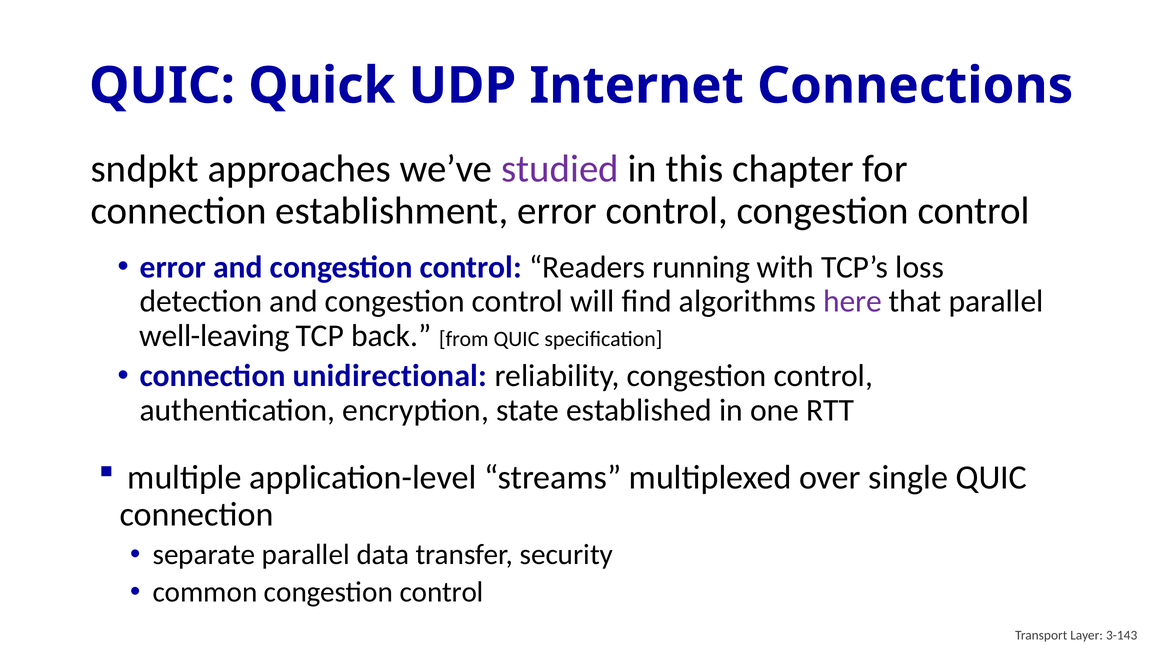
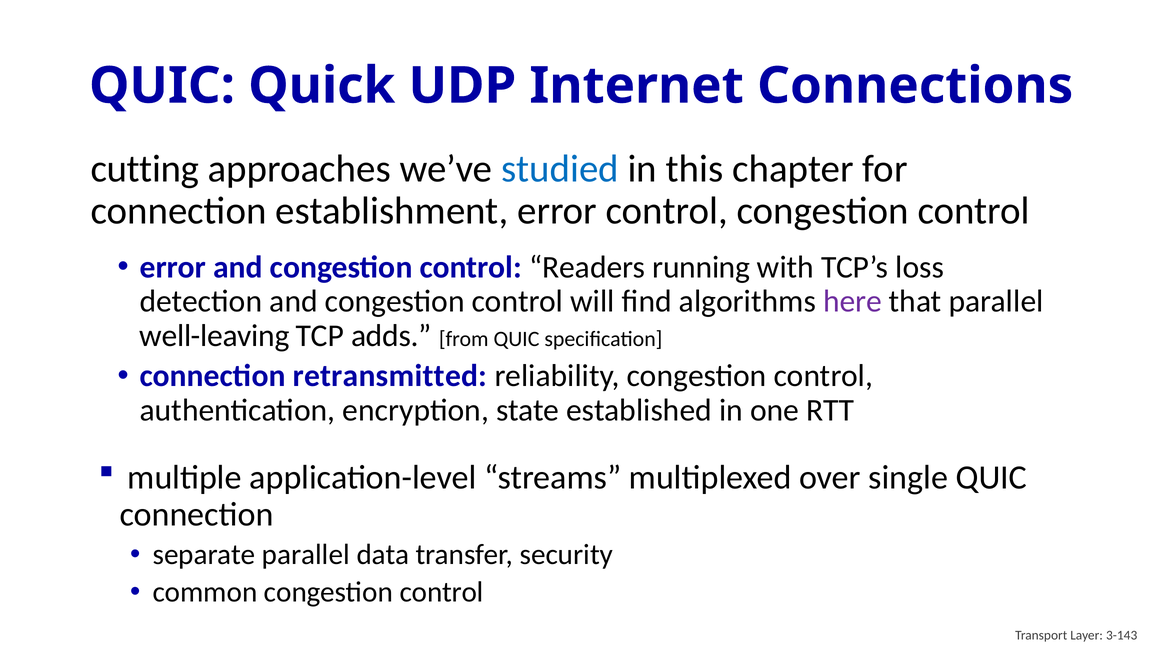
sndpkt: sndpkt -> cutting (145, 169)
studied colour: purple -> blue (560, 169)
back: back -> adds (391, 336)
unidirectional: unidirectional -> retransmitted (390, 376)
